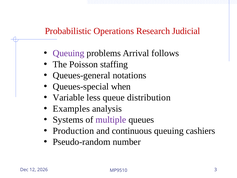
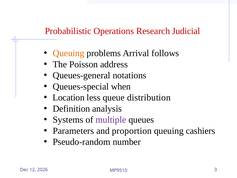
Queuing colour: purple -> orange (69, 53)
staffing: staffing -> address (114, 64)
Variable: Variable -> Location (69, 97)
Examples: Examples -> Definition (71, 108)
Production: Production -> Parameters (73, 131)
continuous: continuous -> proportion (132, 131)
